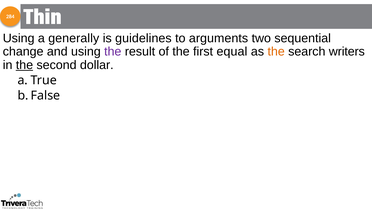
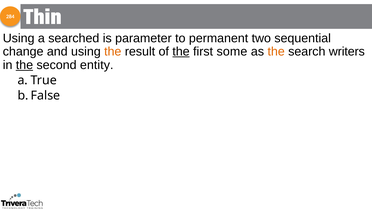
generally: generally -> searched (74, 38)
guidelines: guidelines -> parameter (143, 38)
arguments: arguments -> permanent (219, 38)
the colour: purple -> orange (113, 52)
the underline: none -> present (181, 52)
equal: equal -> some (232, 52)
dollar: dollar -> entity (97, 65)
